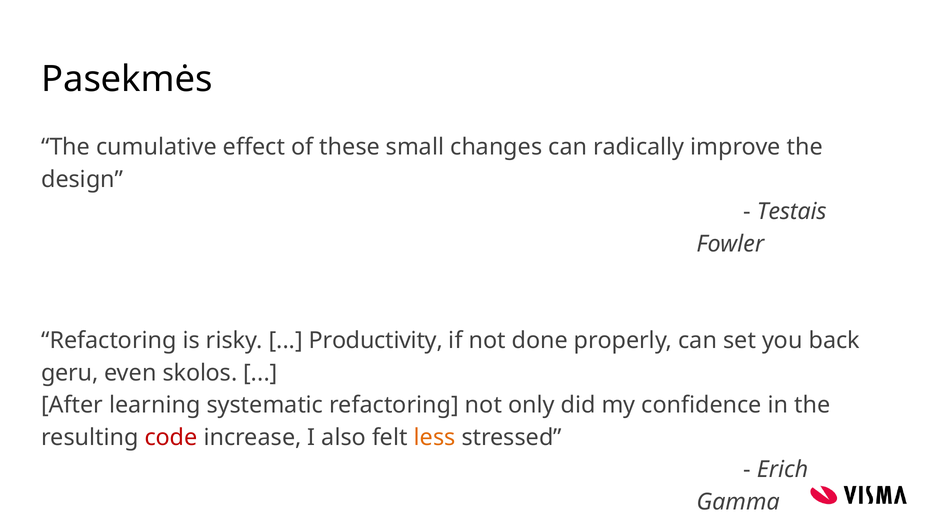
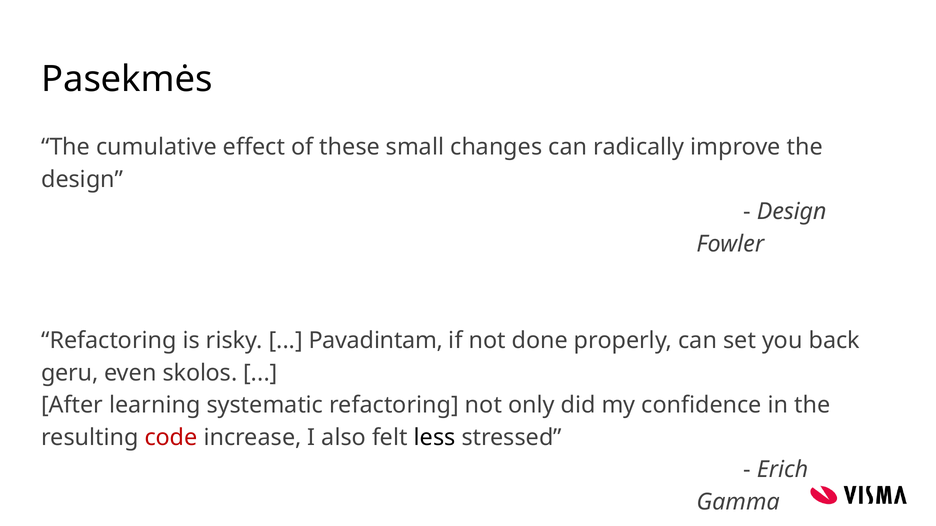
Testais: Testais -> Design (792, 212)
Productivity: Productivity -> Pavadintam (376, 341)
less colour: orange -> black (435, 438)
